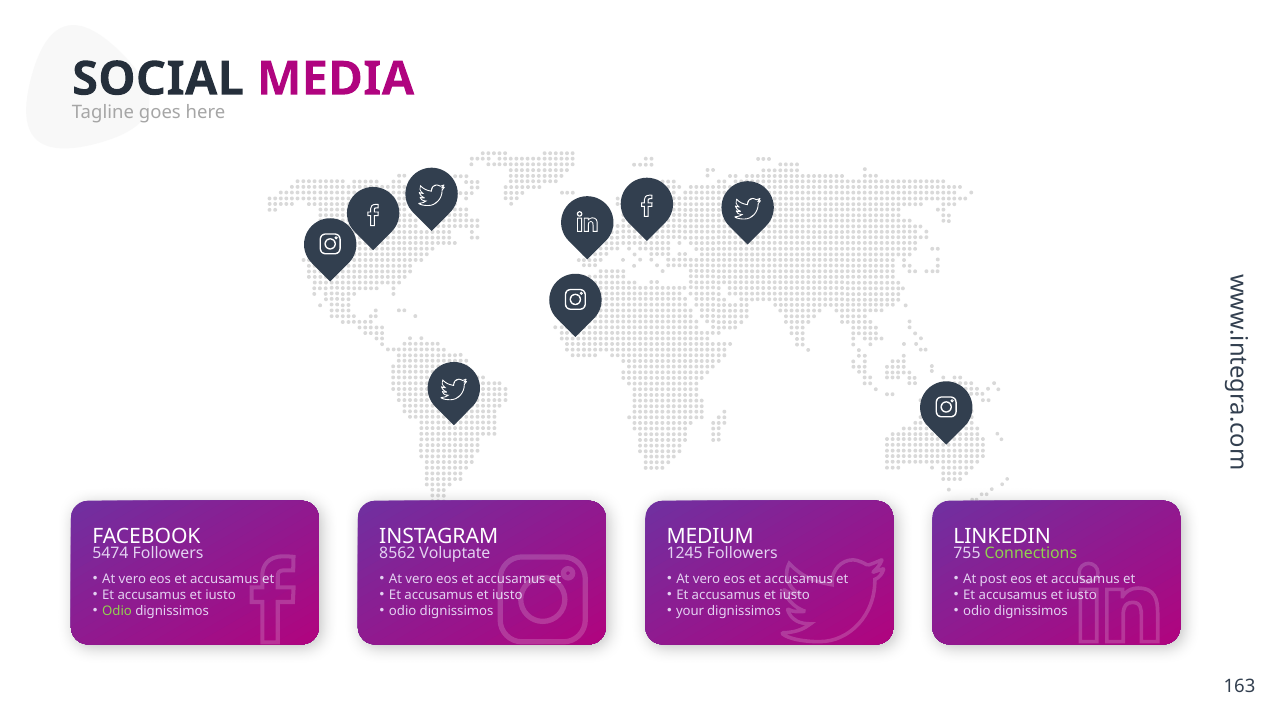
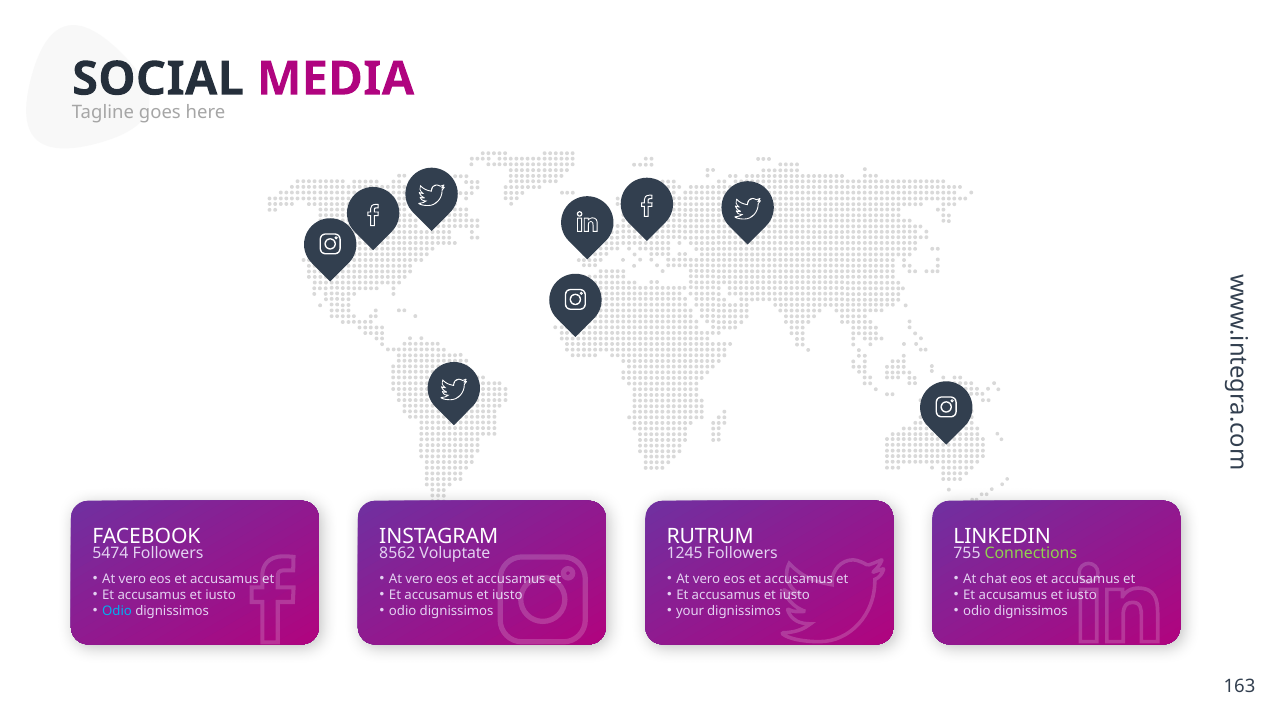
MEDIUM: MEDIUM -> RUTRUM (710, 537)
post: post -> chat (993, 579)
Odio colour: light green -> light blue (117, 611)
